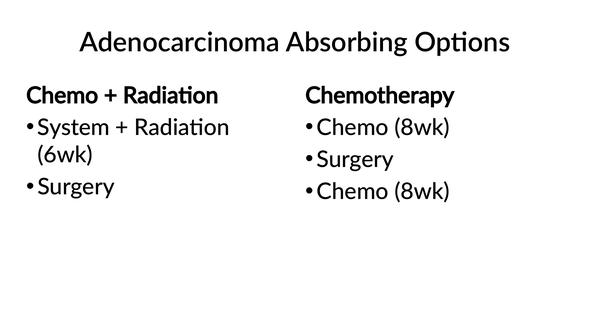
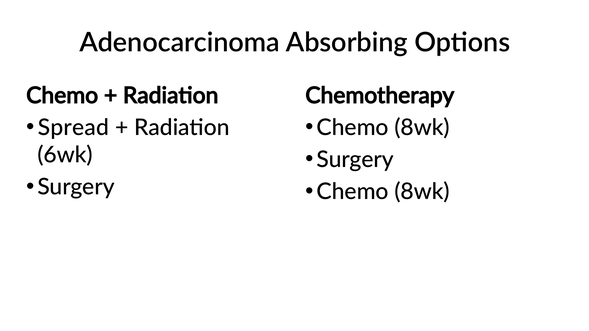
System: System -> Spread (73, 128)
